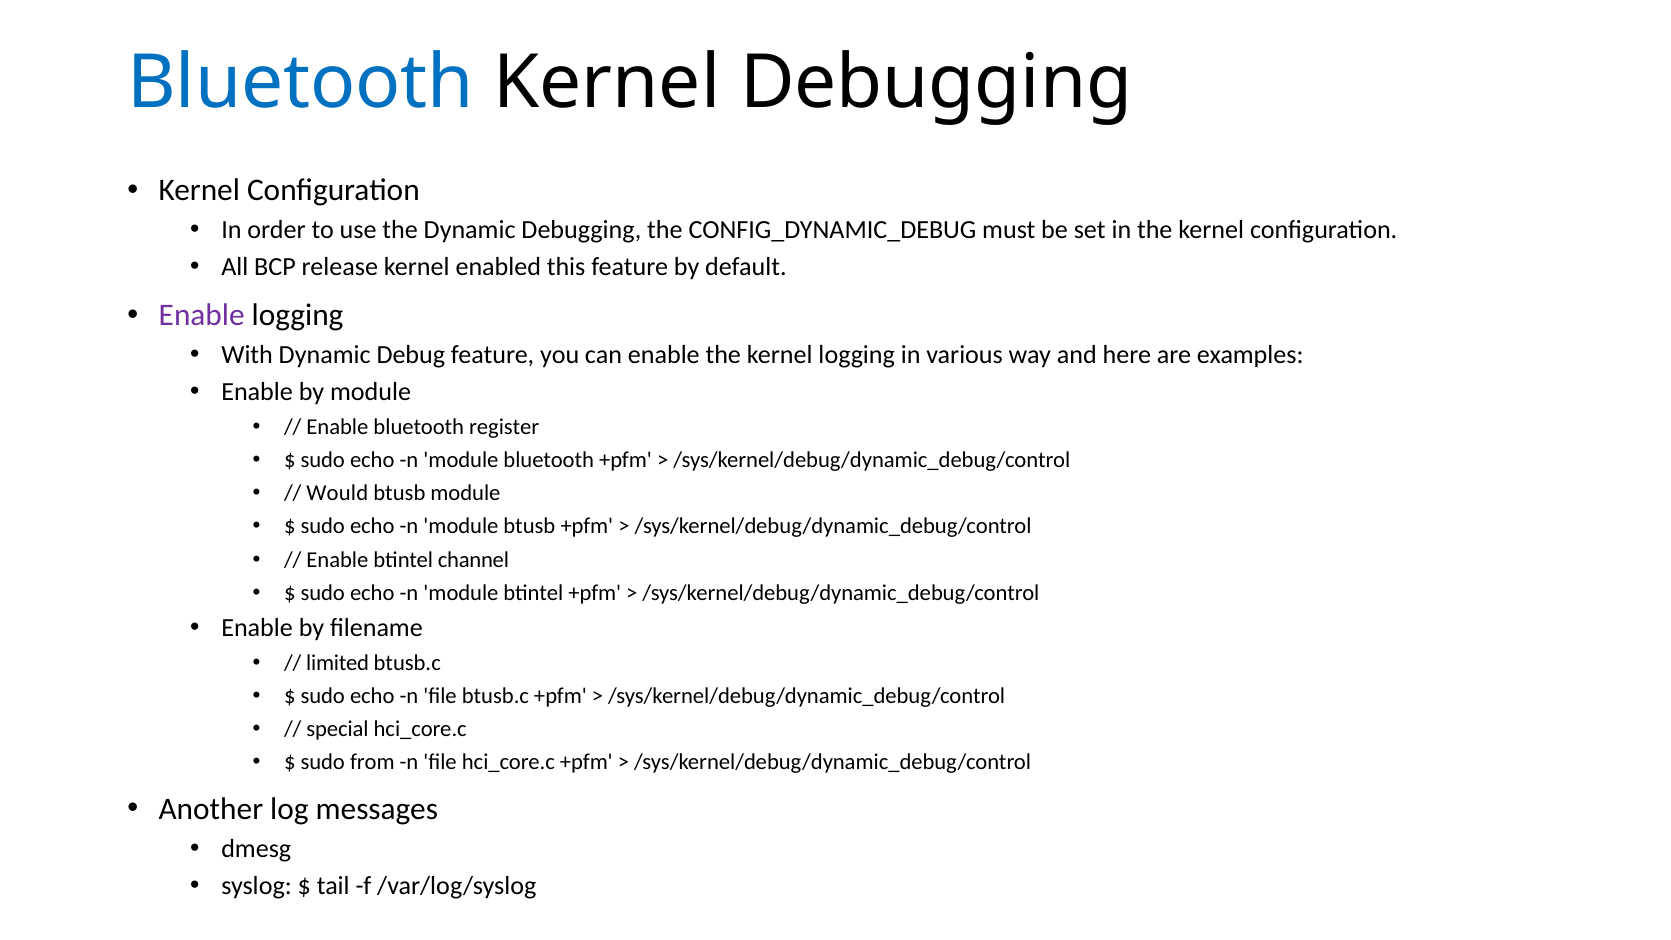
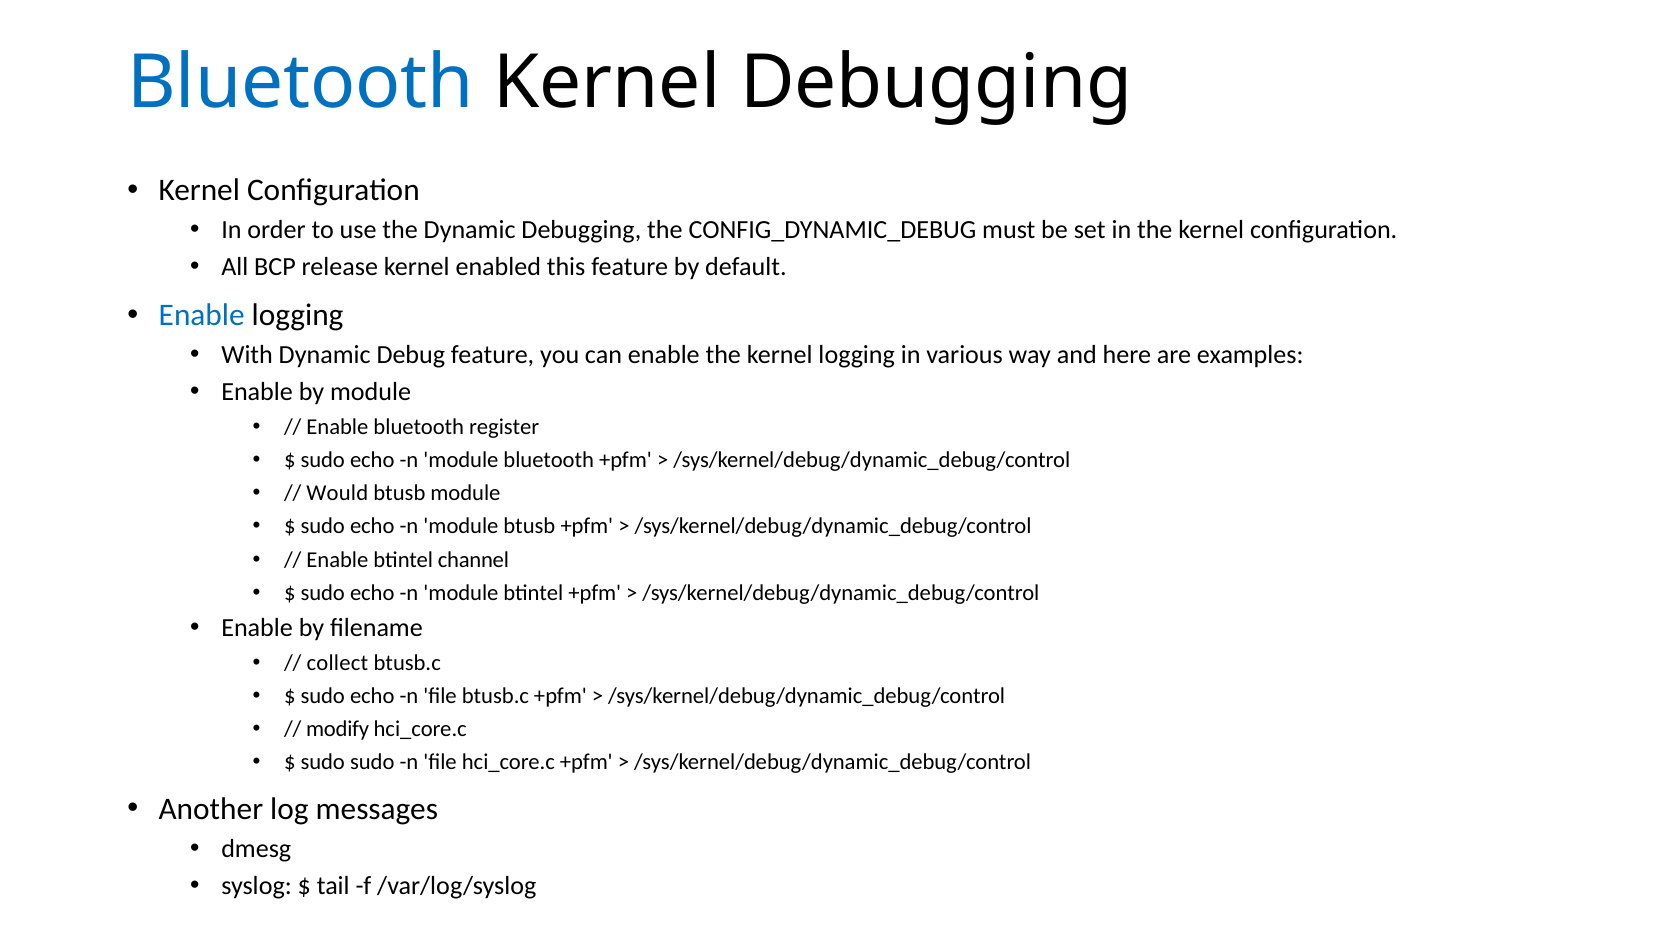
Enable colour: purple -> blue (202, 315)
limited: limited -> collect (337, 663)
special: special -> modify (338, 729)
sudo from: from -> sudo (372, 762)
